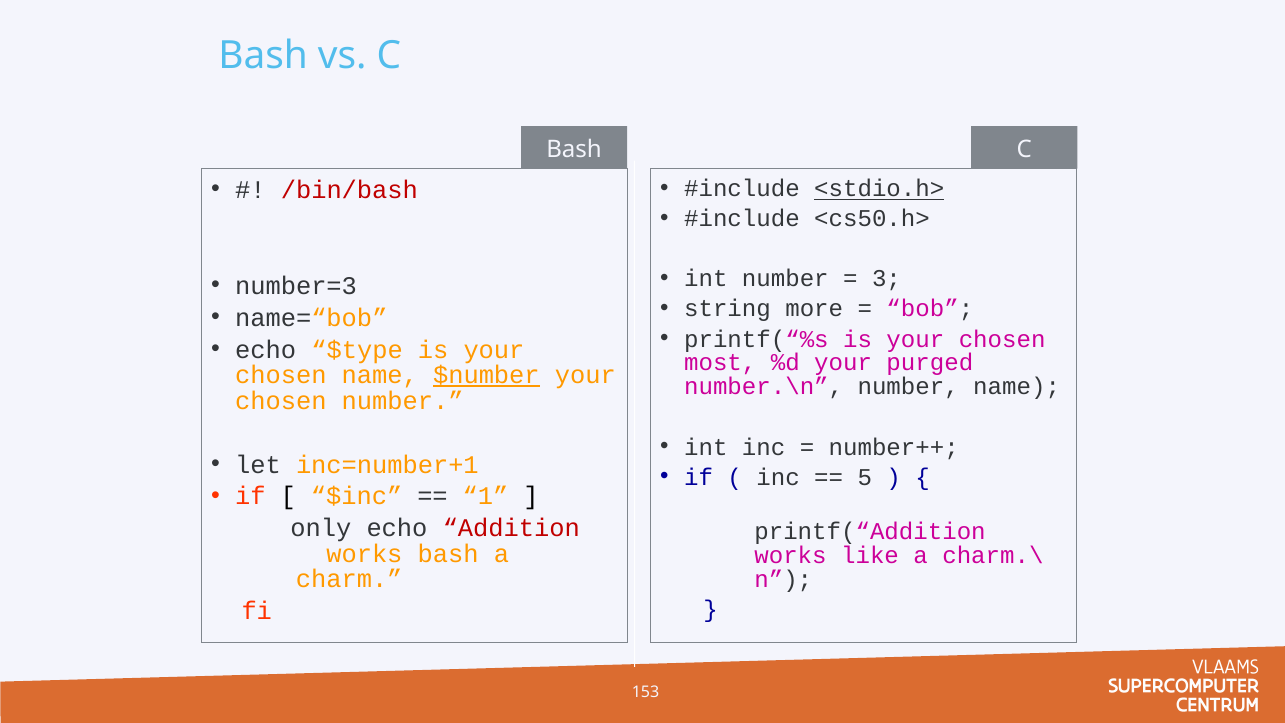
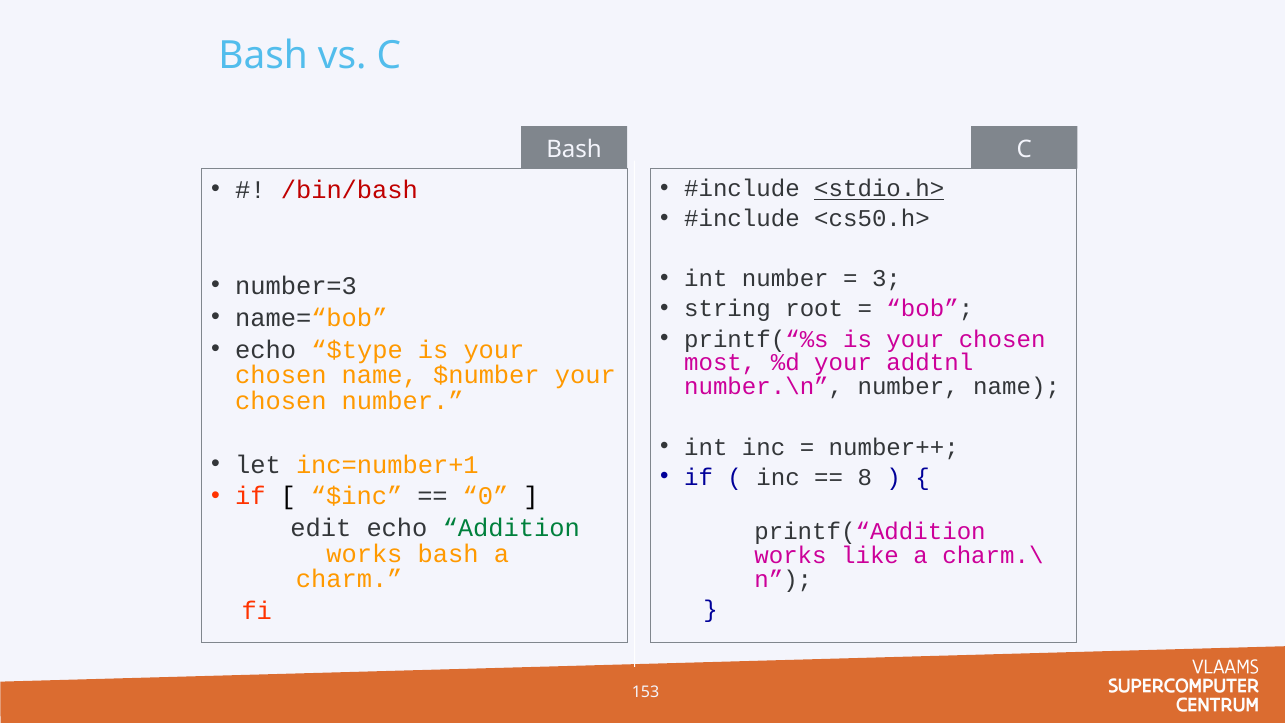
more: more -> root (814, 309)
purged: purged -> addtnl (930, 363)
$number underline: present -> none (486, 375)
5: 5 -> 8 (865, 477)
1: 1 -> 0 (486, 496)
only: only -> edit (321, 528)
Addition colour: red -> green (511, 528)
